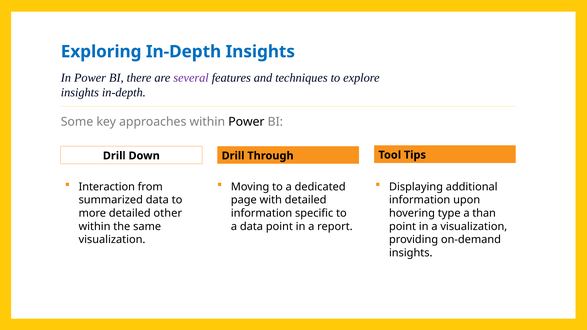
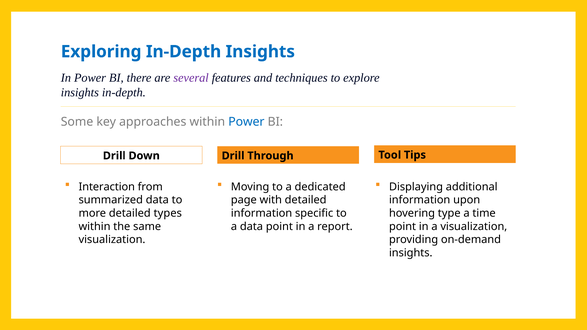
Power colour: black -> blue (246, 122)
other: other -> types (168, 213)
than: than -> time (484, 213)
